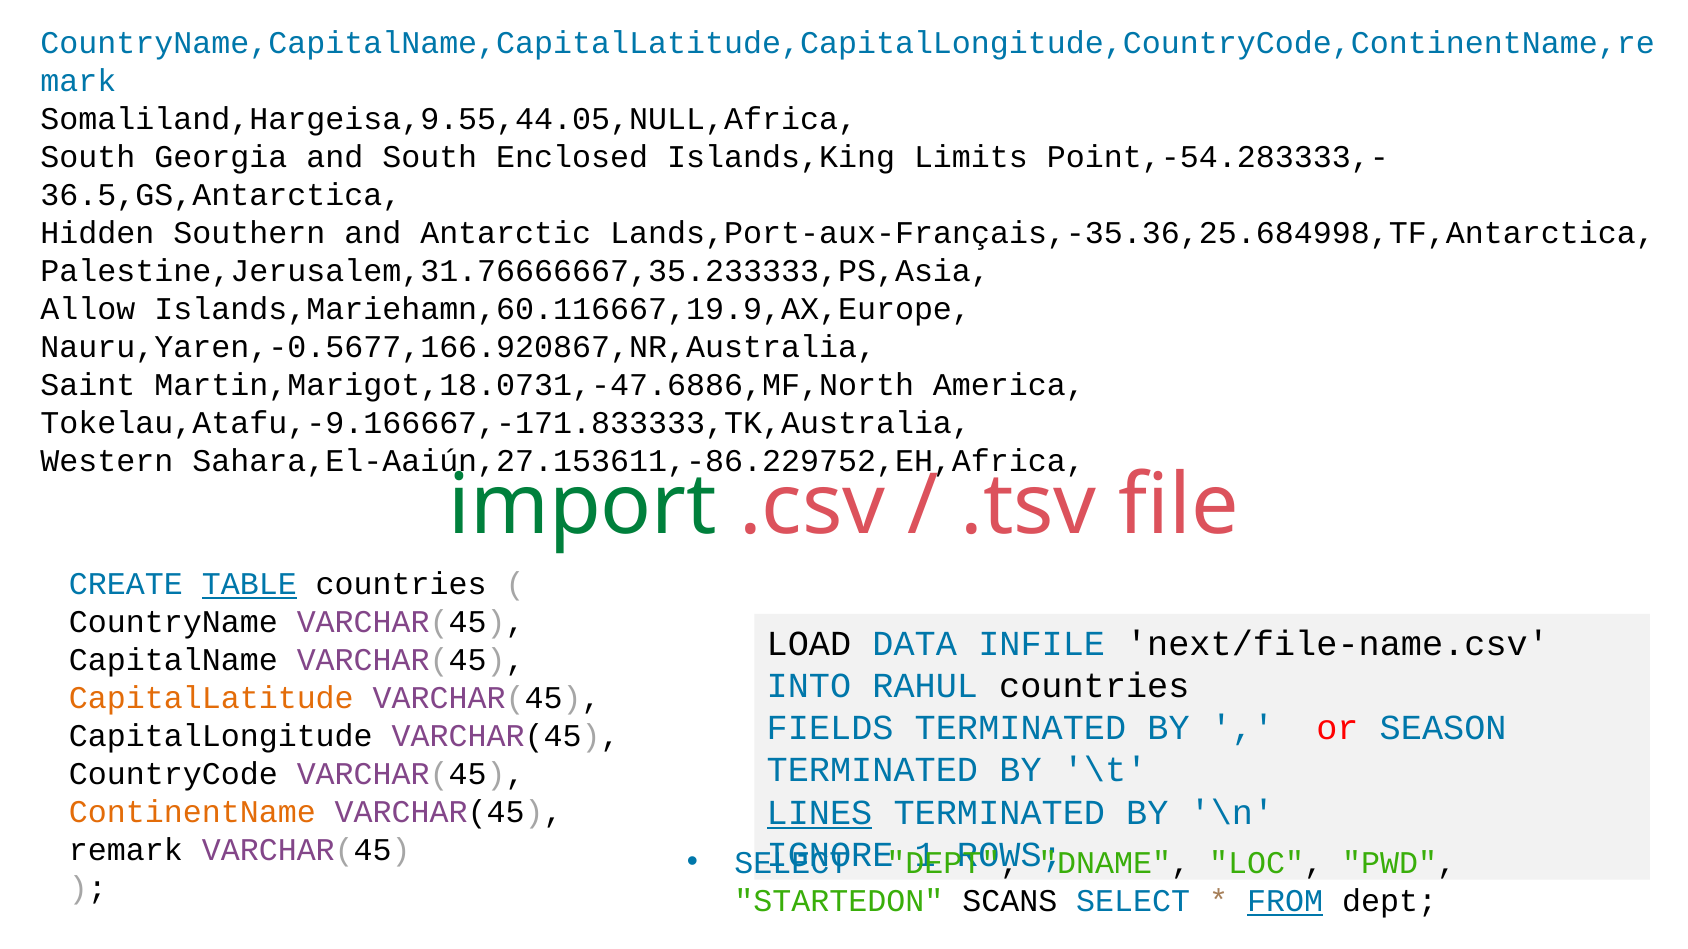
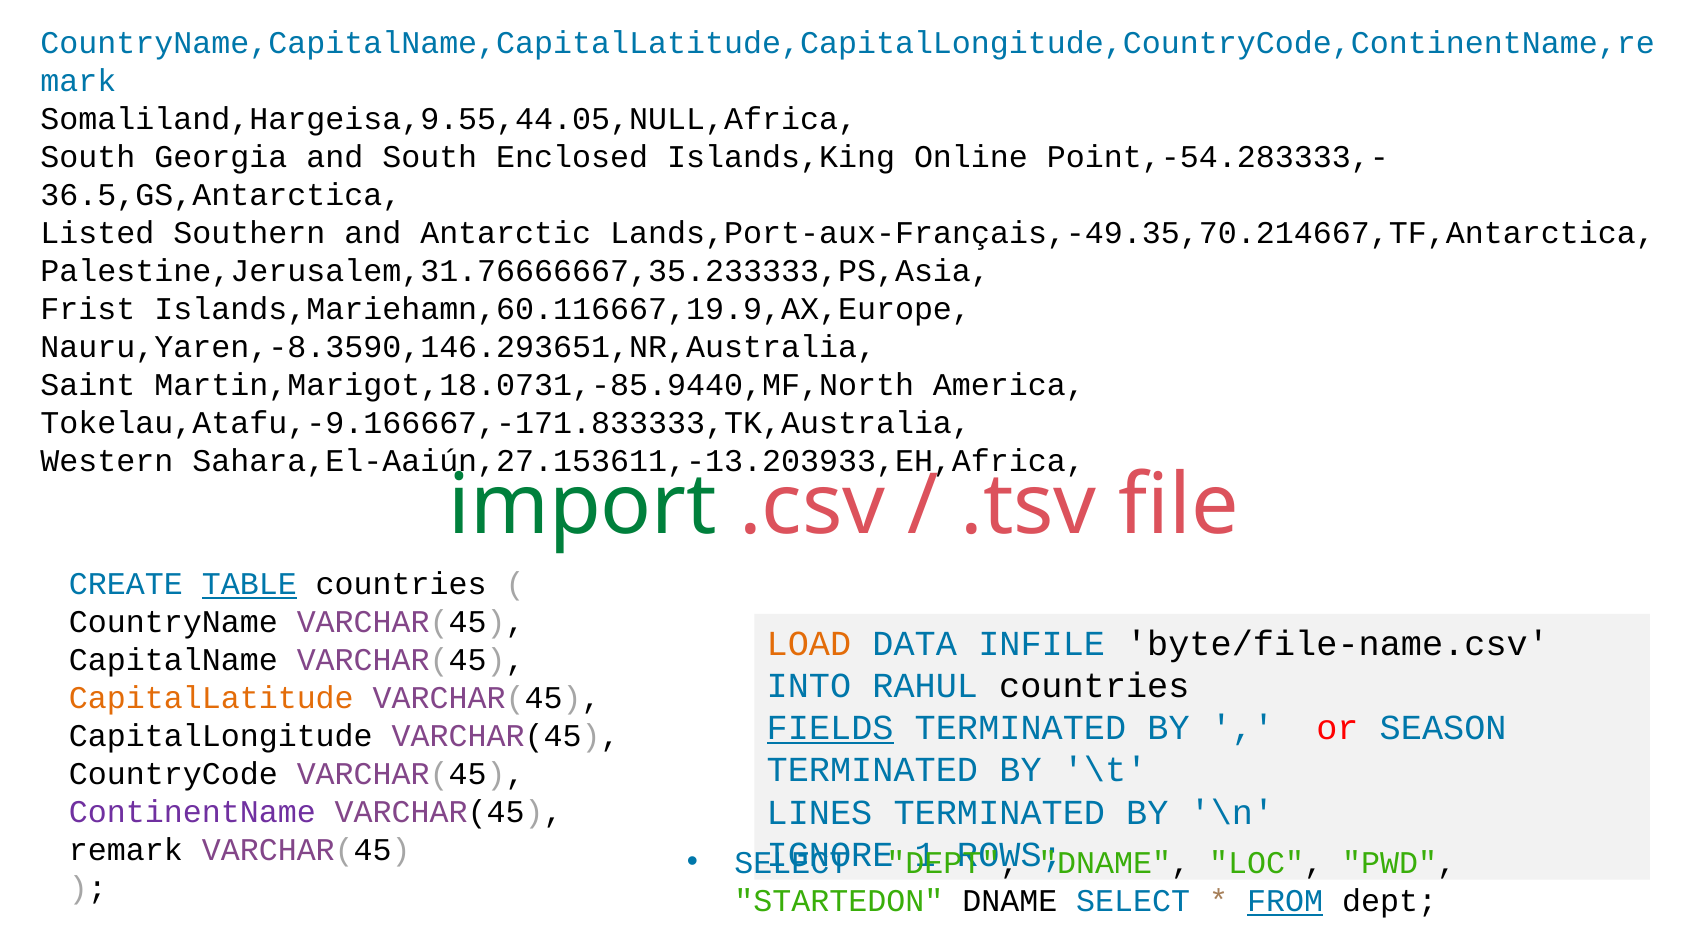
Limits: Limits -> Online (971, 157)
Hidden: Hidden -> Listed (97, 233)
Lands,Port-aux-Français,-35.36,25.684998,TF,Antarctica: Lands,Port-aux-Français,-35.36,25.684998,TF,Antarctica -> Lands,Port-aux-Français,-49.35,70.214667,TF,Antarctica (1132, 233)
Allow: Allow -> Frist (88, 309)
Nauru,Yaren,-0.5677,166.920867,NR,Australia: Nauru,Yaren,-0.5677,166.920867,NR,Australia -> Nauru,Yaren,-8.3590,146.293651,NR,Australia (458, 347)
Martin,Marigot,18.0731,-47.6886,MF,North: Martin,Marigot,18.0731,-47.6886,MF,North -> Martin,Marigot,18.0731,-85.9440,MF,North (534, 385)
Sahara,El-Aaiún,27.153611,-86.229752,EH,Africa: Sahara,El-Aaiún,27.153611,-86.229752,EH,Africa -> Sahara,El-Aaiún,27.153611,-13.203933,EH,Africa (639, 461)
LOAD colour: black -> orange (809, 644)
next/file-name.csv: next/file-name.csv -> byte/file-name.csv (1338, 644)
FIELDS underline: none -> present (830, 728)
LINES underline: present -> none (820, 813)
ContinentName colour: orange -> purple (192, 812)
STARTEDON SCANS: SCANS -> DNAME (1010, 901)
